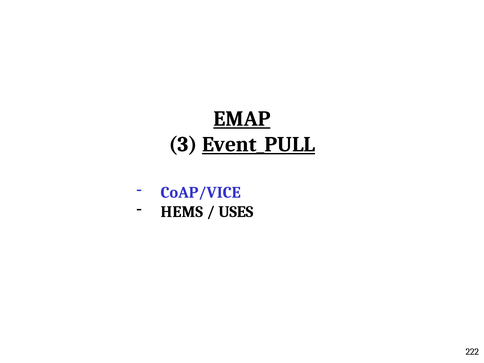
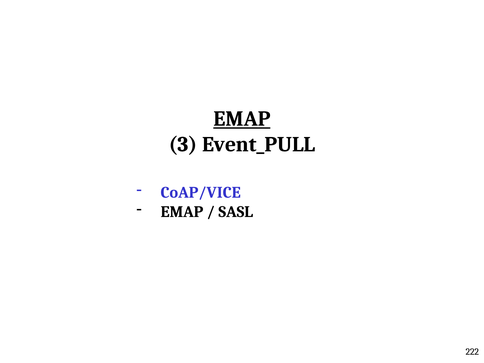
Event_PULL underline: present -> none (259, 145)
HEMS: HEMS -> EMAP (182, 212)
USES: USES -> SASL (236, 212)
